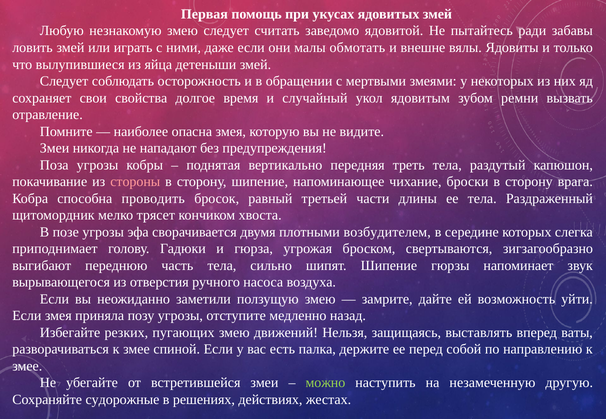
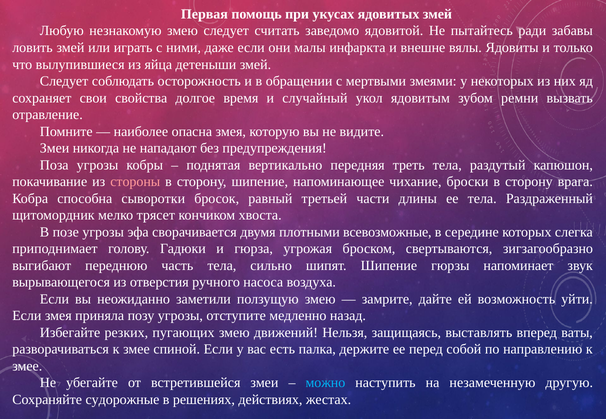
обмотать: обмотать -> инфаркта (357, 48)
проводить: проводить -> сыворотки (153, 199)
возбудителем: возбудителем -> всевозможные (387, 232)
можно colour: light green -> light blue (325, 383)
